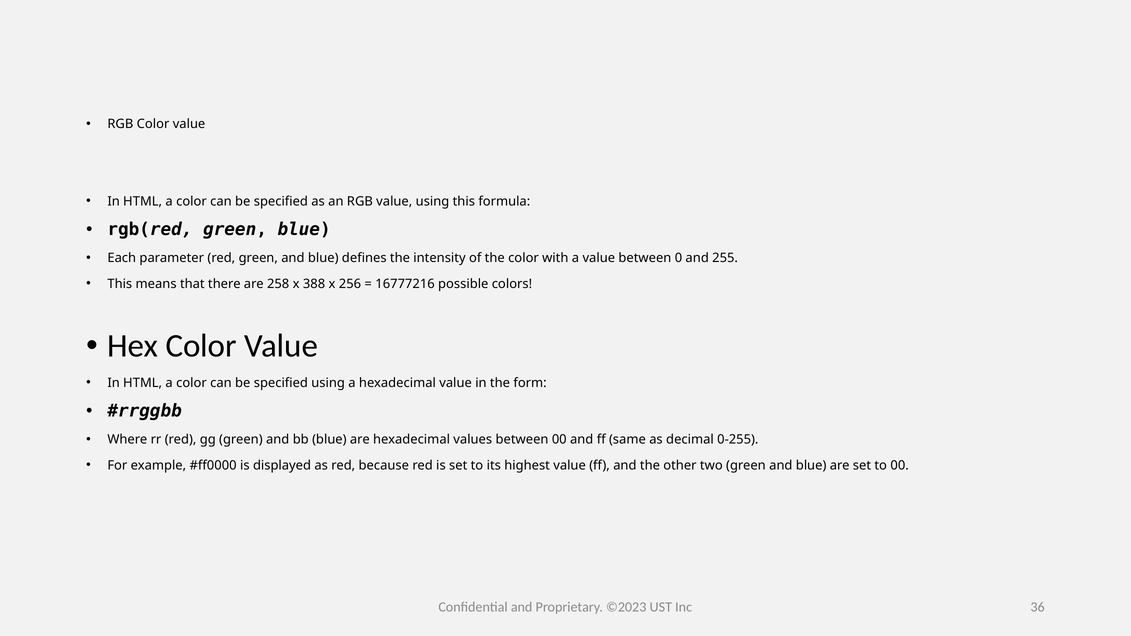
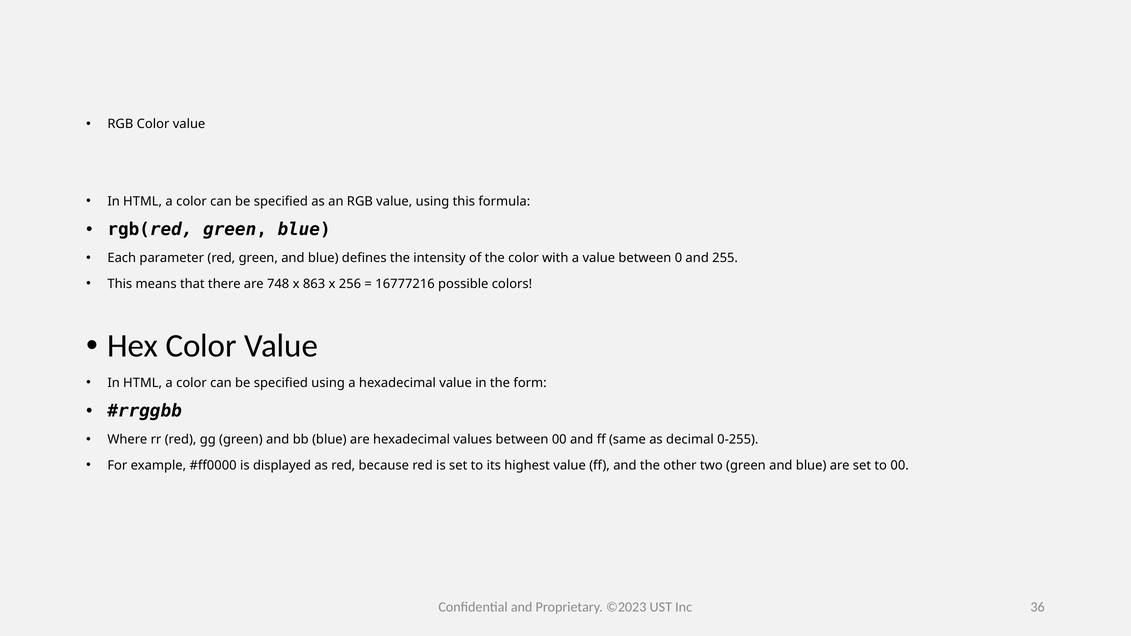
258: 258 -> 748 (278, 284)
388: 388 -> 863 (314, 284)
